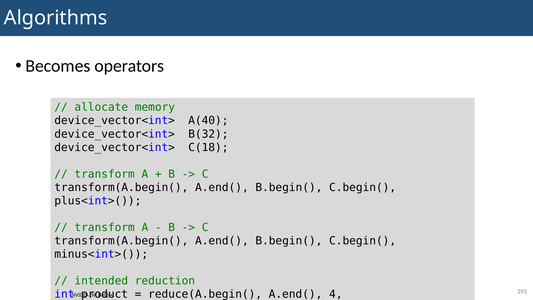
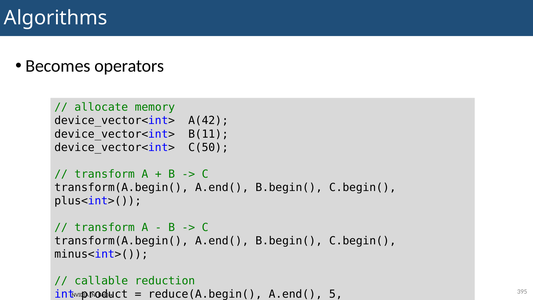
A(40: A(40 -> A(42 (208, 121)
B(32: B(32 -> B(11 (208, 134)
C(18: C(18 -> C(50 (208, 147)
intended: intended -> callable (101, 281)
4: 4 -> 5 (336, 294)
